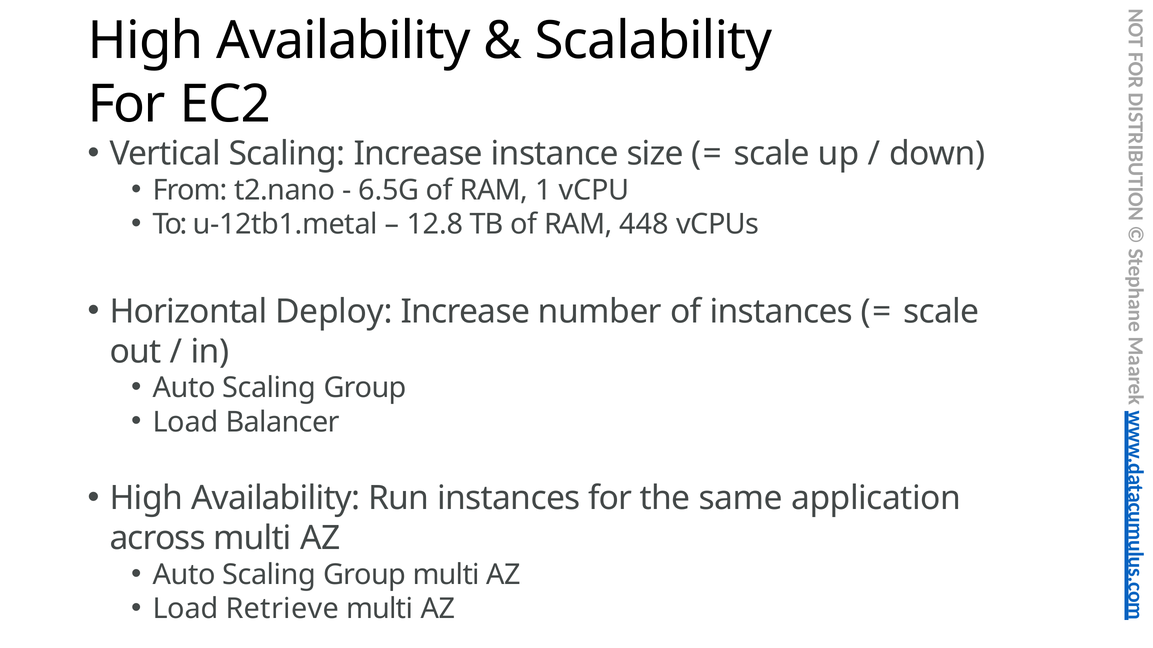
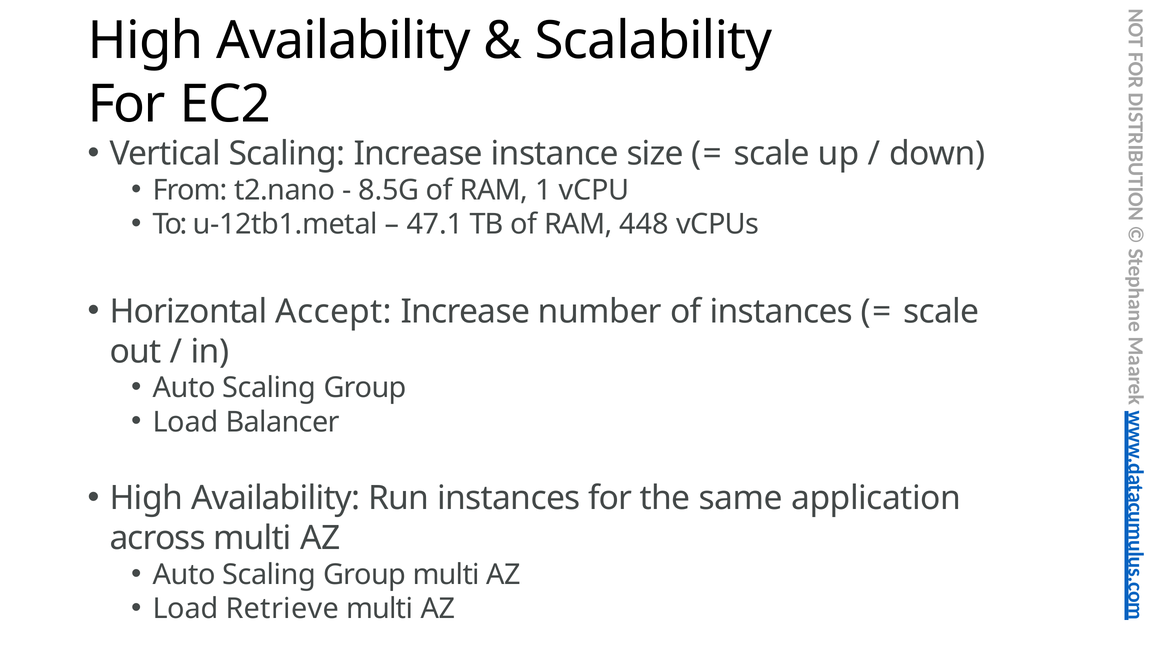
6.5G: 6.5G -> 8.5G (389, 190)
12.8: 12.8 -> 47.1 (435, 224)
Deploy: Deploy -> Accept (334, 312)
